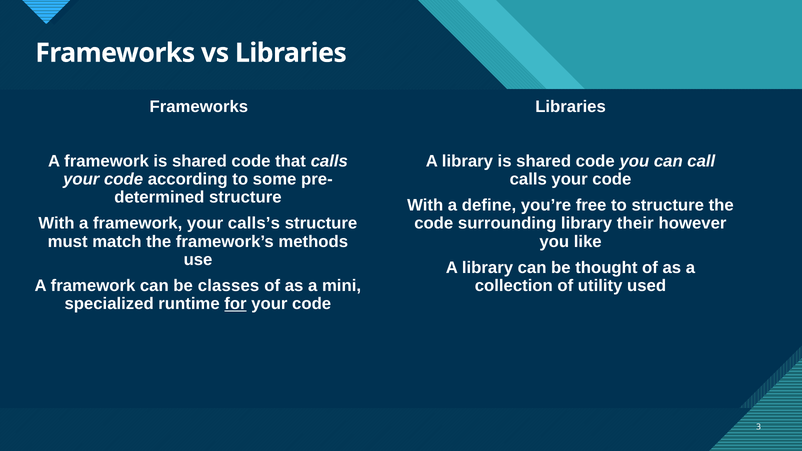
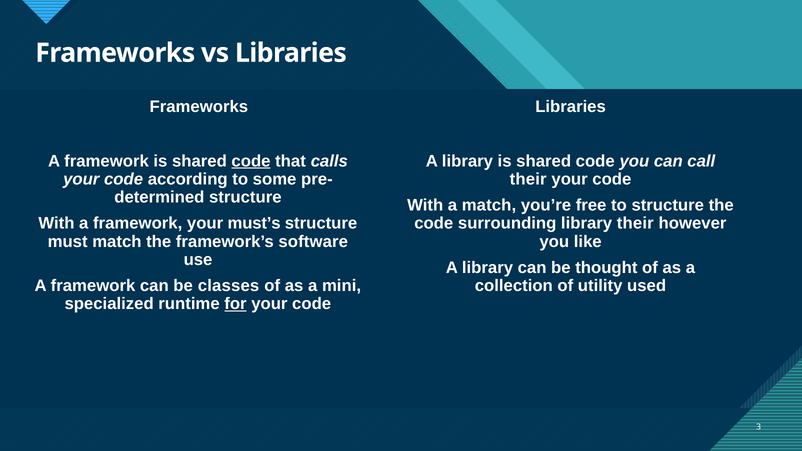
code underline: none -> present (251, 161)
calls: calls -> their (528, 179)
a define: define -> match (489, 205)
calls’s: calls’s -> must’s (254, 224)
methods: methods -> software (313, 242)
